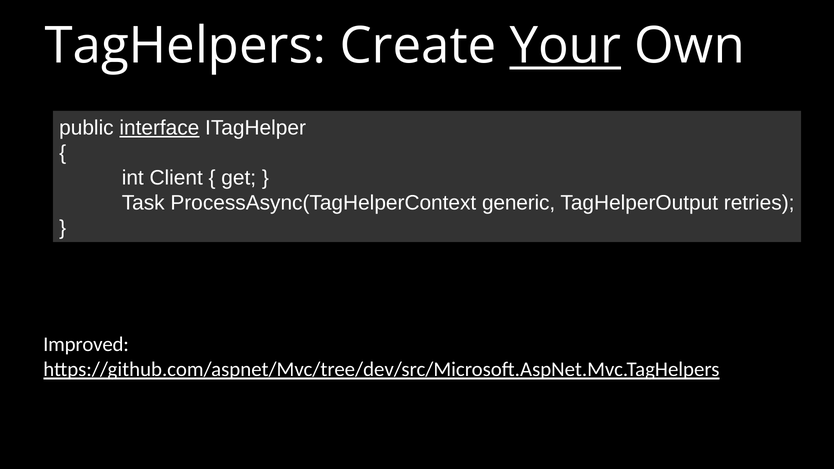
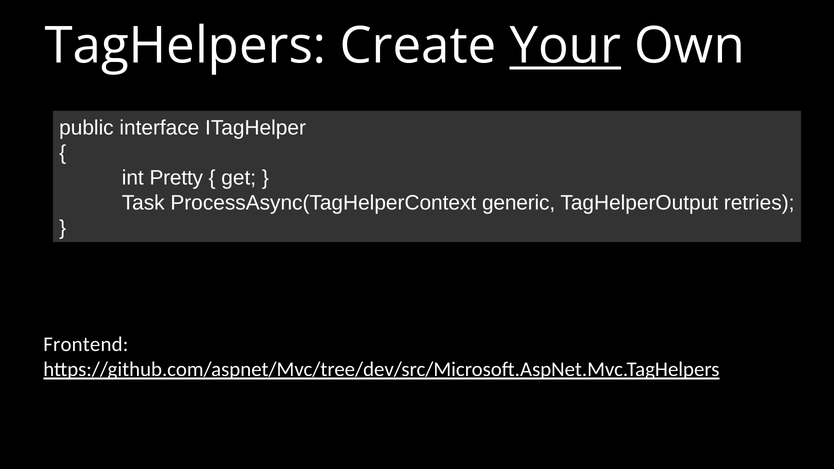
interface underline: present -> none (159, 128)
Client: Client -> Pretty (176, 178)
Improved: Improved -> Frontend (86, 345)
